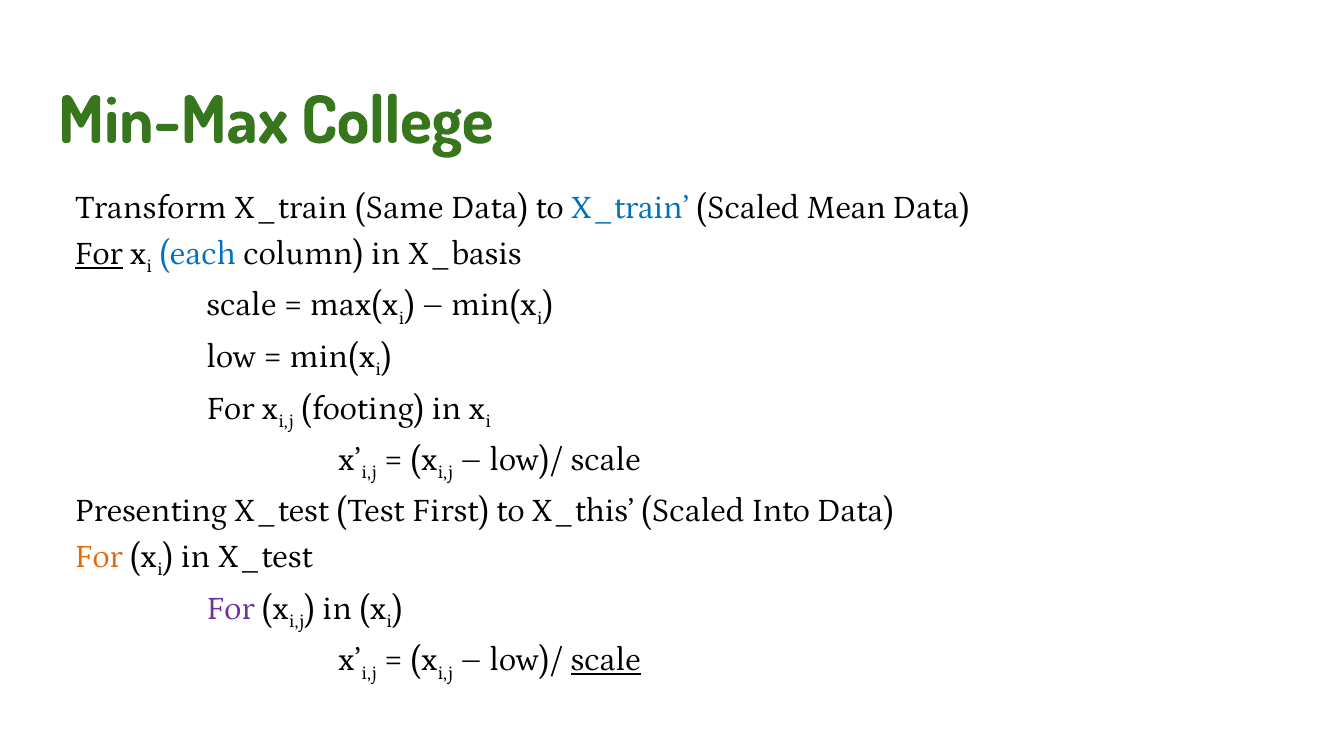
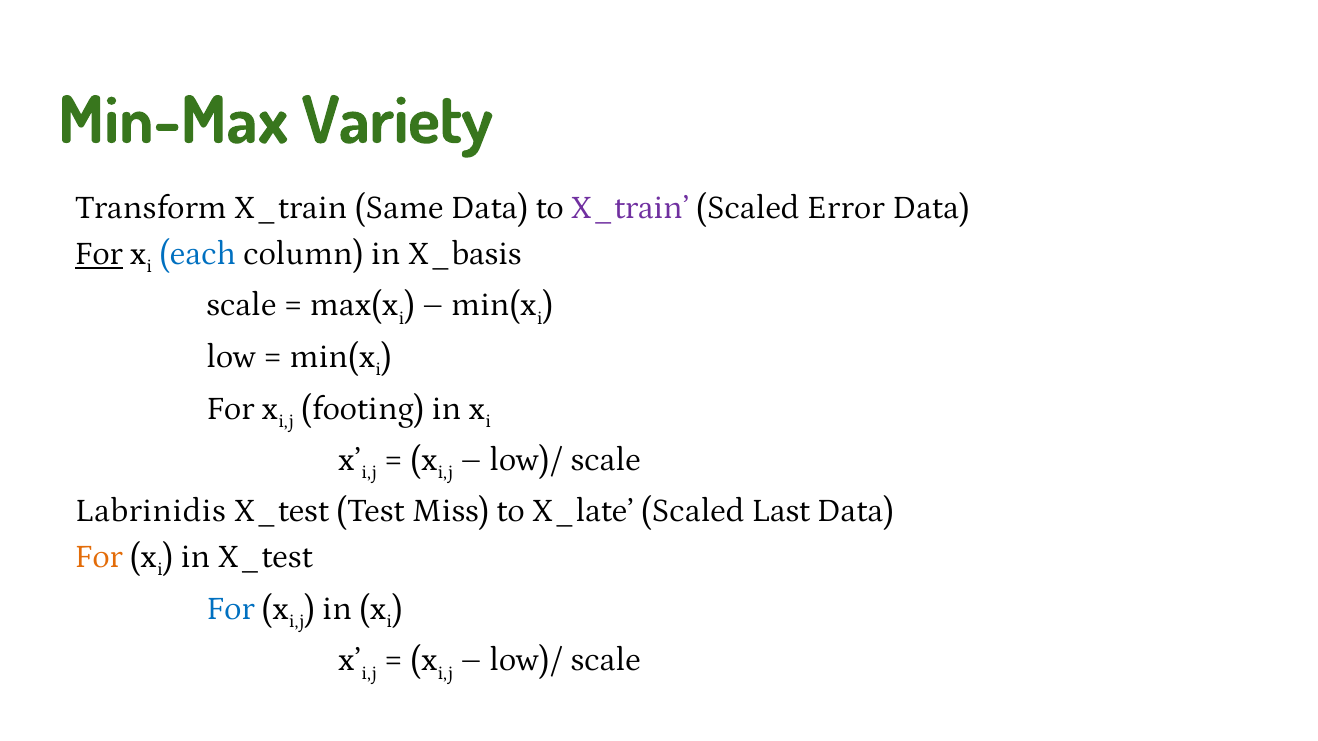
College: College -> Variety (397, 121)
X_train colour: blue -> purple (630, 207)
Mean: Mean -> Error (846, 207)
Presenting: Presenting -> Labrinidis (150, 511)
First: First -> Miss (451, 511)
X_this: X_this -> X_late (583, 511)
Into: Into -> Last (781, 511)
For colour: purple -> blue (230, 609)
scale underline: present -> none (606, 660)
